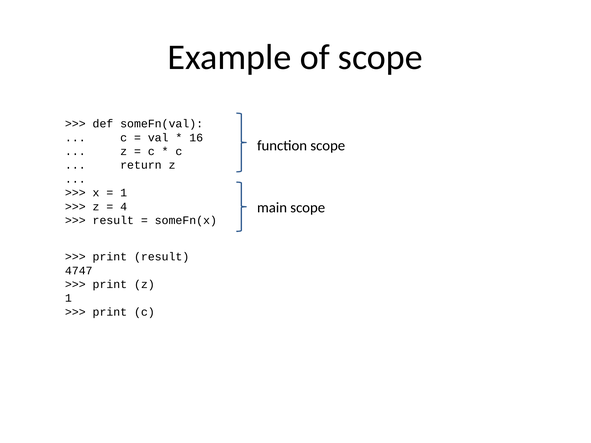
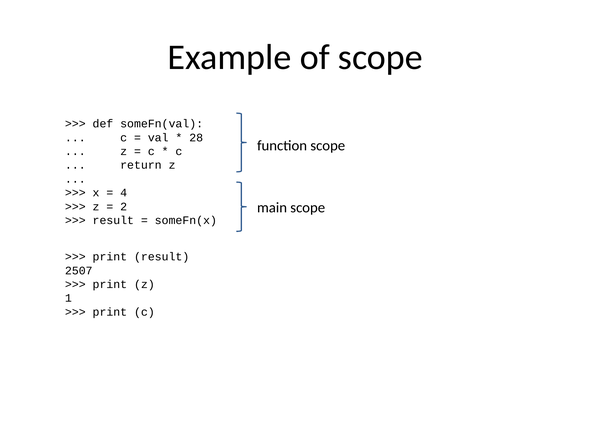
16: 16 -> 28 (196, 138)
1: 1 -> 4 (124, 193)
4: 4 -> 2 (124, 207)
4747: 4747 -> 2507 (79, 271)
